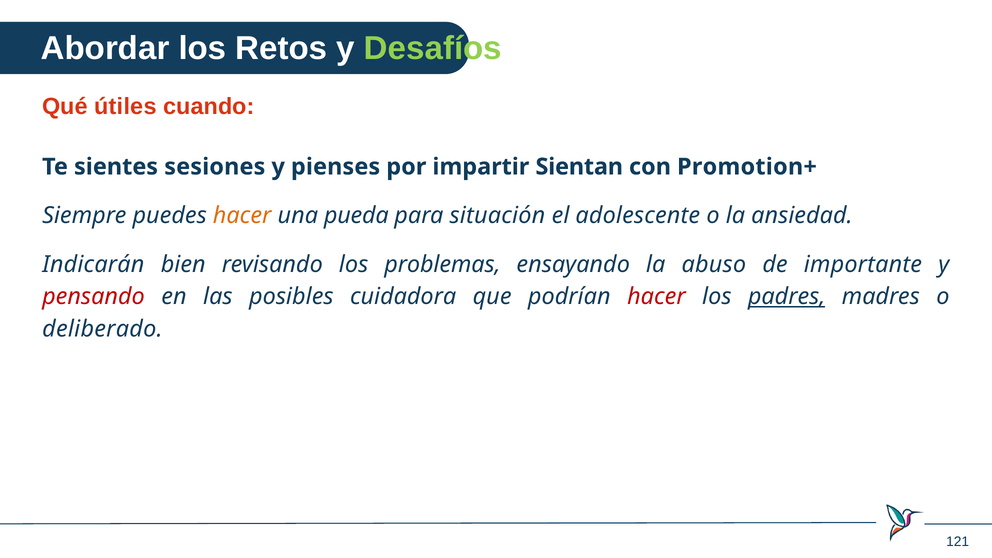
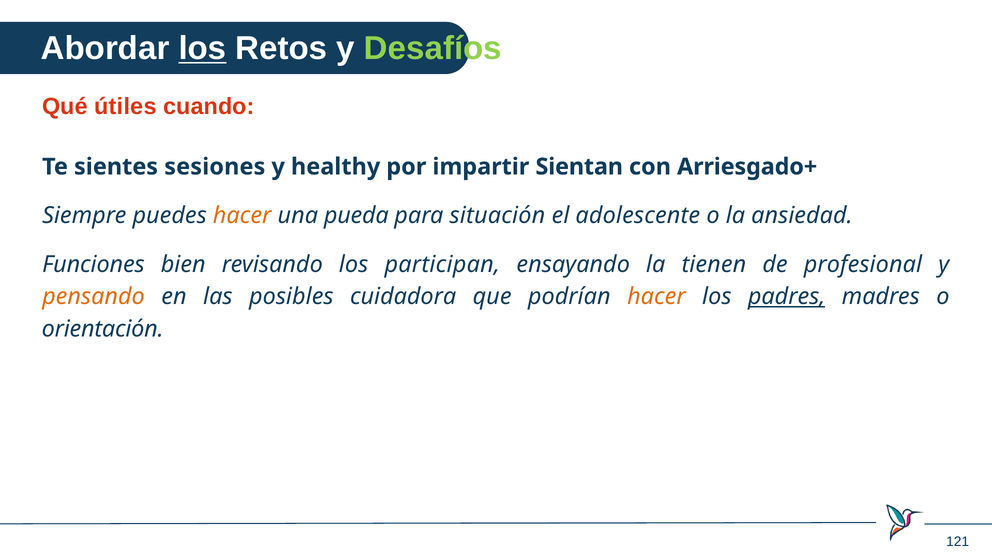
los underline: none -> present (202, 49)
pienses: pienses -> healthy (336, 167)
Promotion+: Promotion+ -> Arriesgado+ (747, 167)
Indicarán: Indicarán -> Funciones (93, 264)
problemas: problemas -> participan (442, 264)
abuso: abuso -> tienen (714, 264)
importante: importante -> profesional (863, 264)
pensando colour: red -> orange (93, 297)
hacer colour: red -> orange (656, 297)
deliberado: deliberado -> orientación (103, 329)
